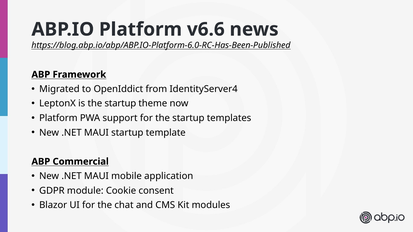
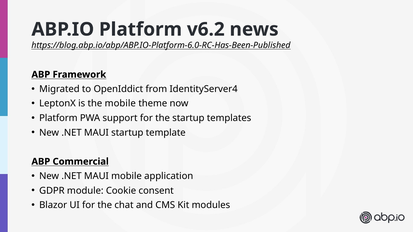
v6.6: v6.6 -> v6.2 (206, 29)
is the startup: startup -> mobile (120, 104)
